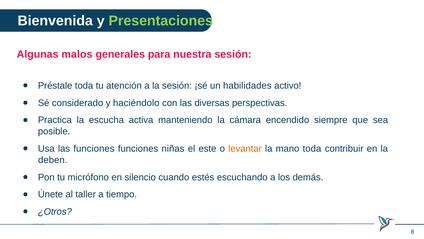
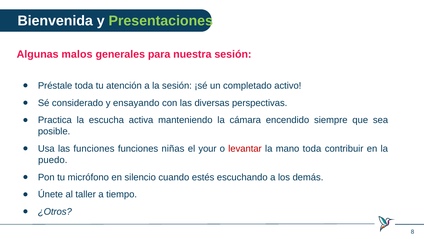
habilidades: habilidades -> completado (247, 86)
haciéndolo: haciéndolo -> ensayando (136, 103)
este: este -> your (207, 148)
levantar colour: orange -> red (245, 148)
deben: deben -> puedo (53, 160)
